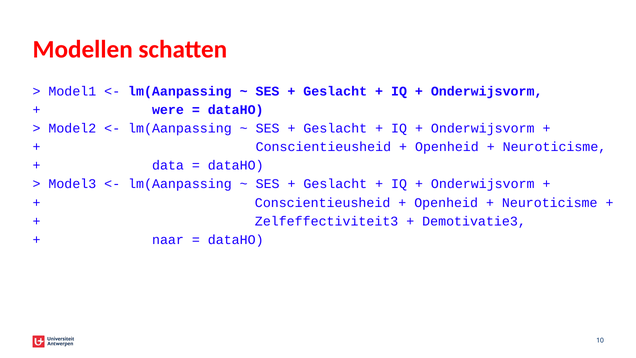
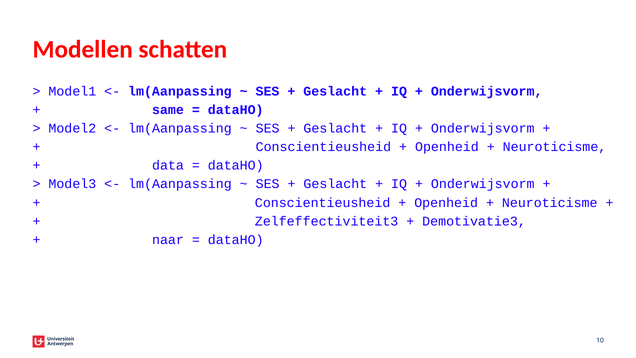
were: were -> same (168, 110)
